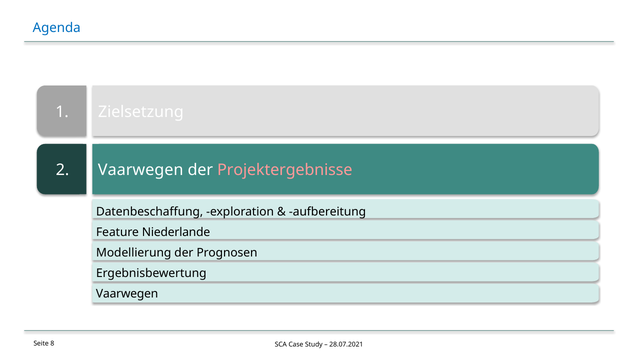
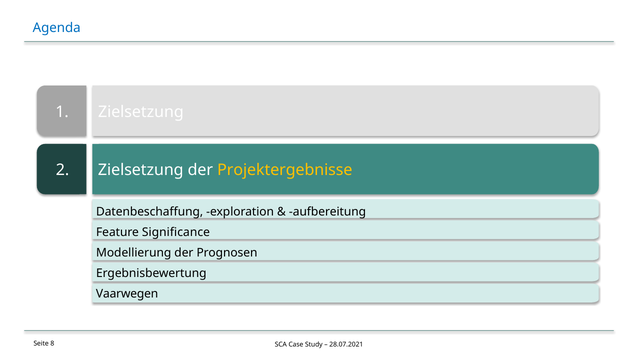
Vaarwegen: Vaarwegen -> Zielsetzung (141, 170)
Projektergebnisse colour: pink -> yellow (285, 170)
Niederlande: Niederlande -> Significance (176, 232)
